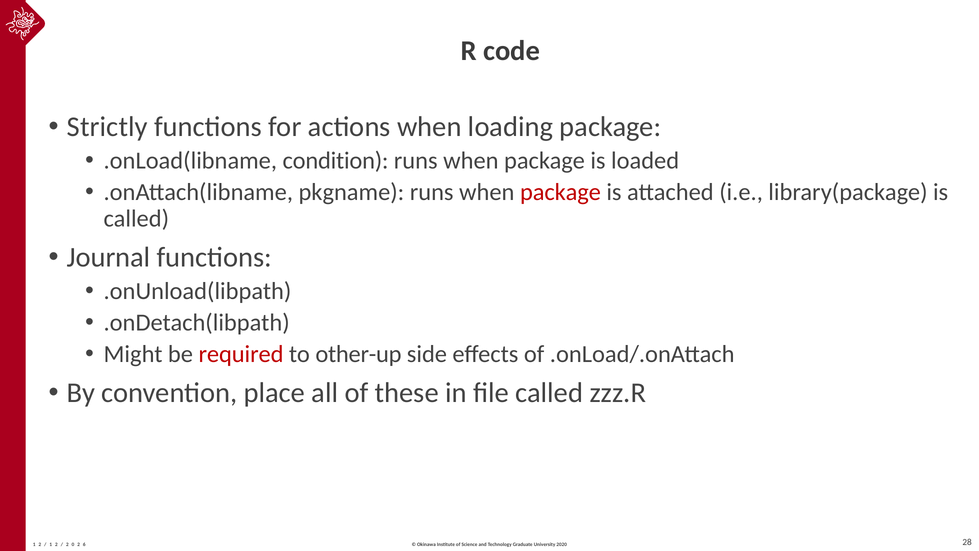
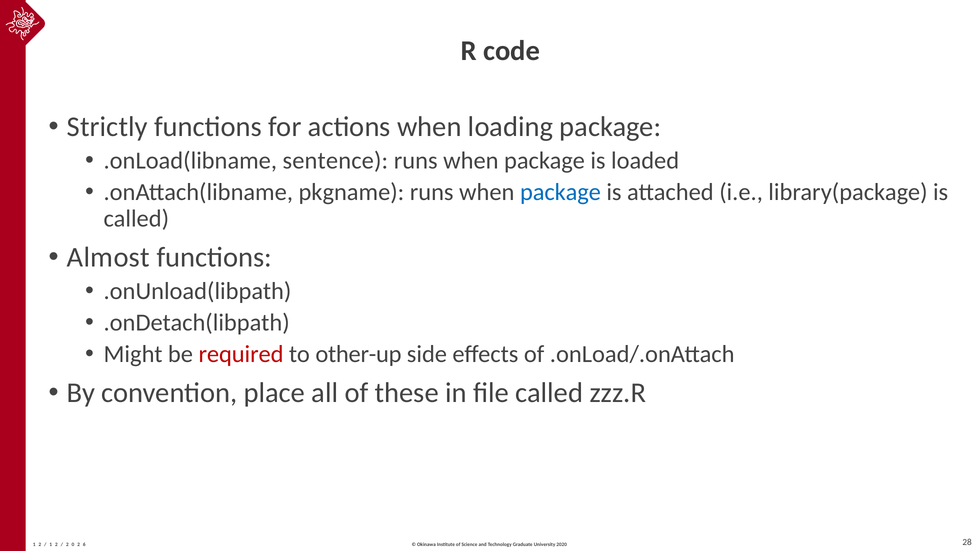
condition: condition -> sentence (335, 161)
package colour: red -> blue (560, 192)
Journal: Journal -> Almost (108, 257)
